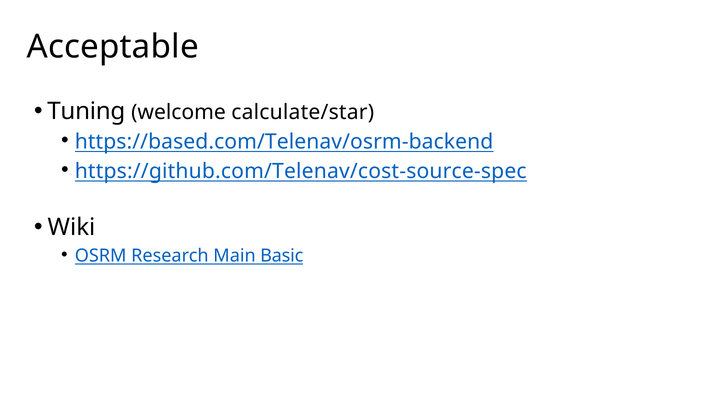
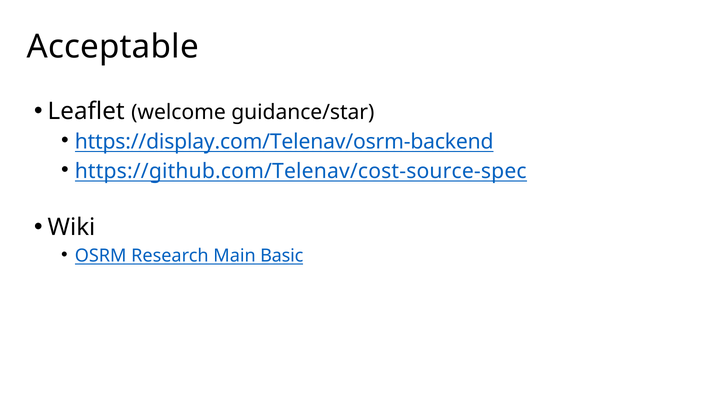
Tuning: Tuning -> Leaflet (86, 111)
calculate/star: calculate/star -> guidance/star (303, 112)
https://based.com/Telenav/osrm-backend: https://based.com/Telenav/osrm-backend -> https://display.com/Telenav/osrm-backend (284, 142)
